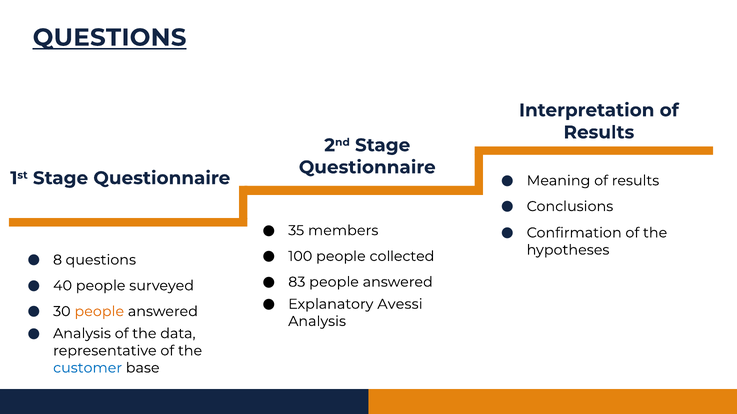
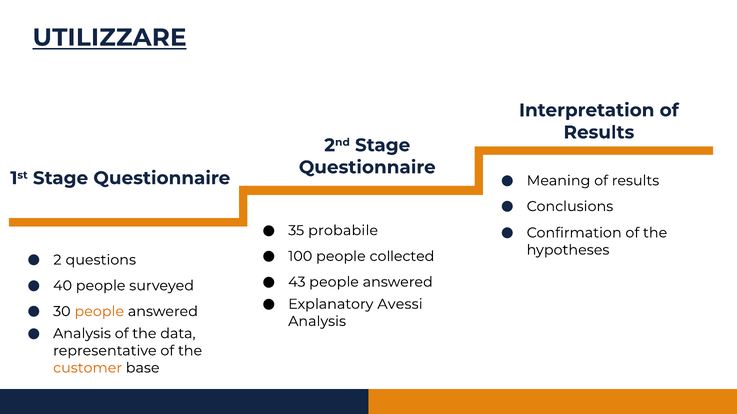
QUESTIONS: QUESTIONS -> UTILIZZARE (110, 38)
members: members -> probabile (343, 231)
8: 8 -> 2 (57, 260)
83: 83 -> 43 (297, 282)
customer colour: blue -> orange (88, 368)
